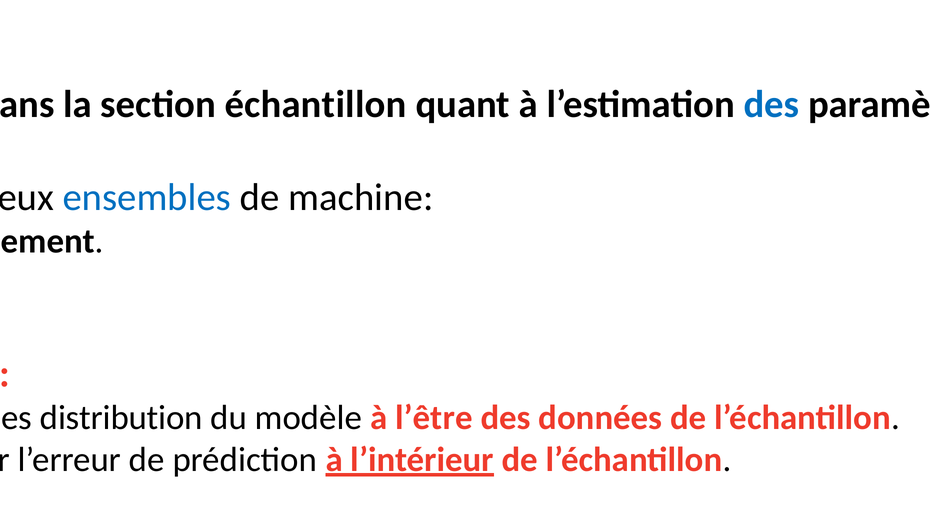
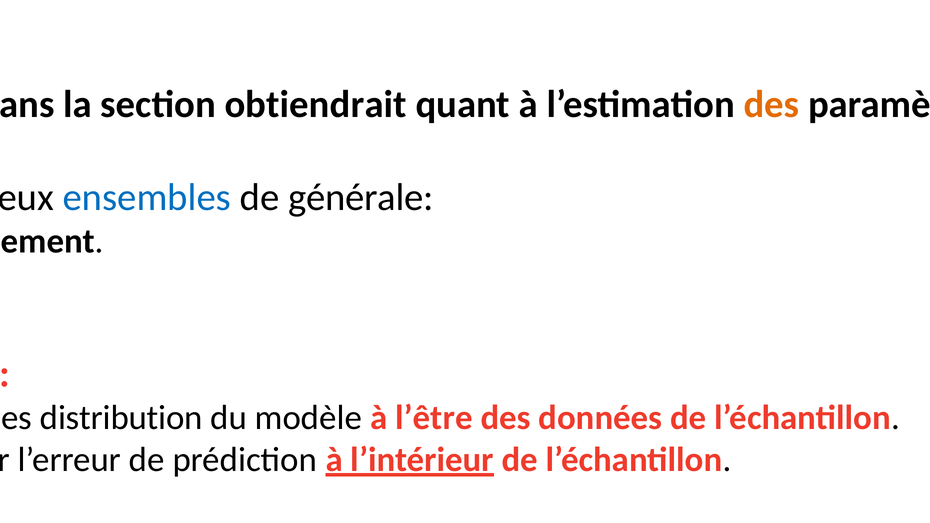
échantillon: échantillon -> obtiendrait (316, 104)
des colour: blue -> orange (771, 104)
de machine: machine -> générale (361, 197)
